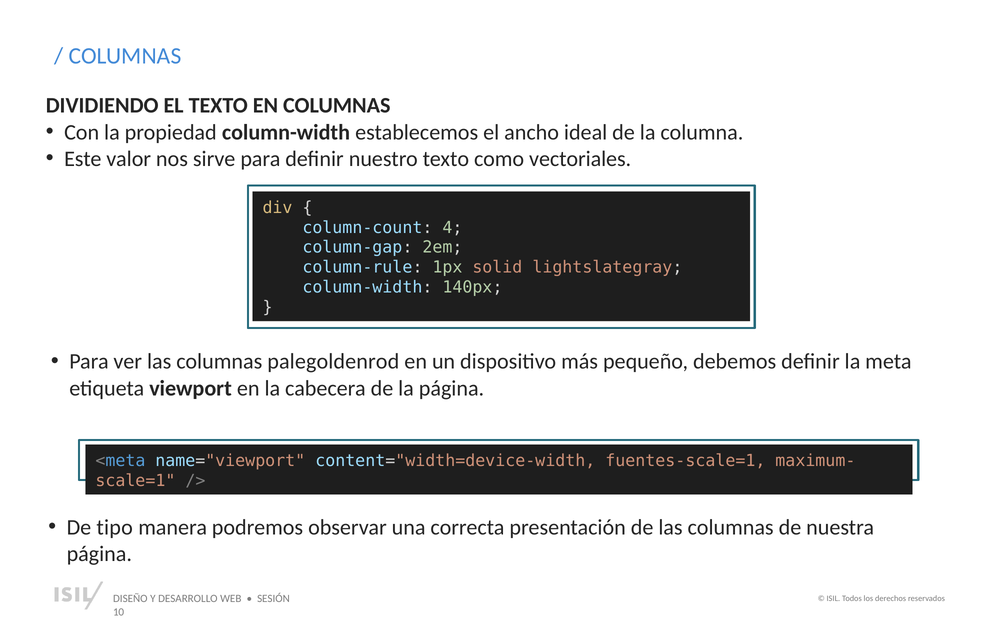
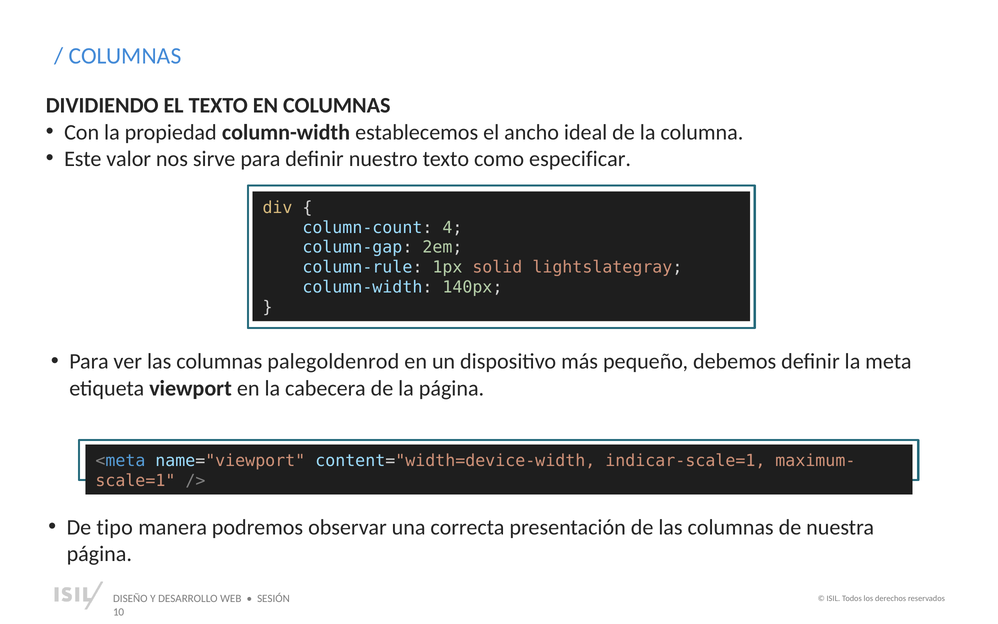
vectoriales: vectoriales -> especificar (580, 159)
fuentes-scale=1: fuentes-scale=1 -> indicar-scale=1 (685, 461)
